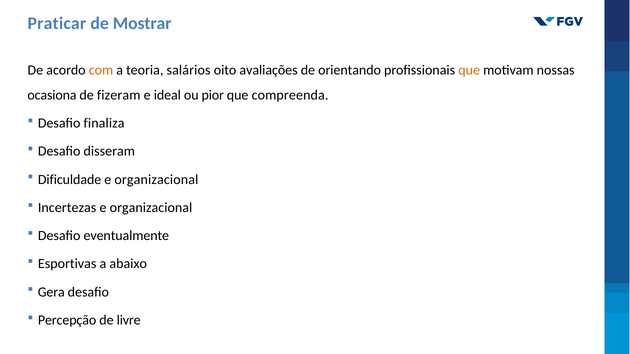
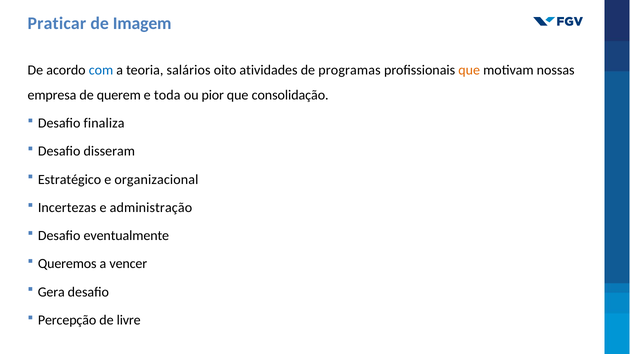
Mostrar: Mostrar -> Imagem (142, 24)
com colour: orange -> blue (101, 70)
avaliações: avaliações -> atividades (269, 70)
orientando: orientando -> programas (349, 70)
ocasiona: ocasiona -> empresa (52, 95)
fizeram: fizeram -> querem (119, 95)
ideal: ideal -> toda (167, 95)
compreenda: compreenda -> consolidação (290, 95)
Dificuldade: Dificuldade -> Estratégico (70, 180)
organizacional: organizacional -> administração (151, 208)
Esportivas: Esportivas -> Queremos (67, 264)
abaixo: abaixo -> vencer (128, 264)
